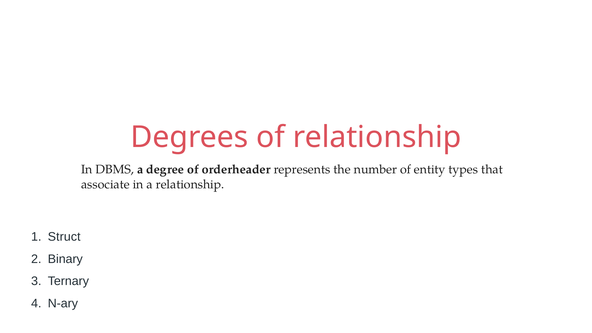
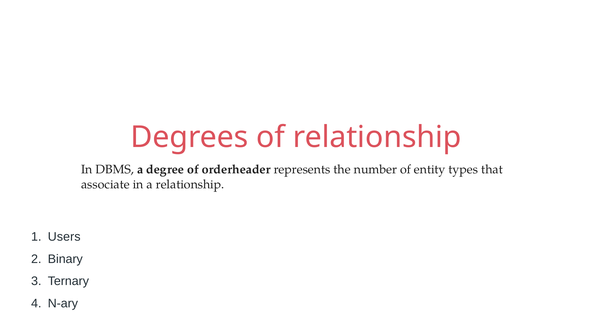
Struct: Struct -> Users (64, 237)
